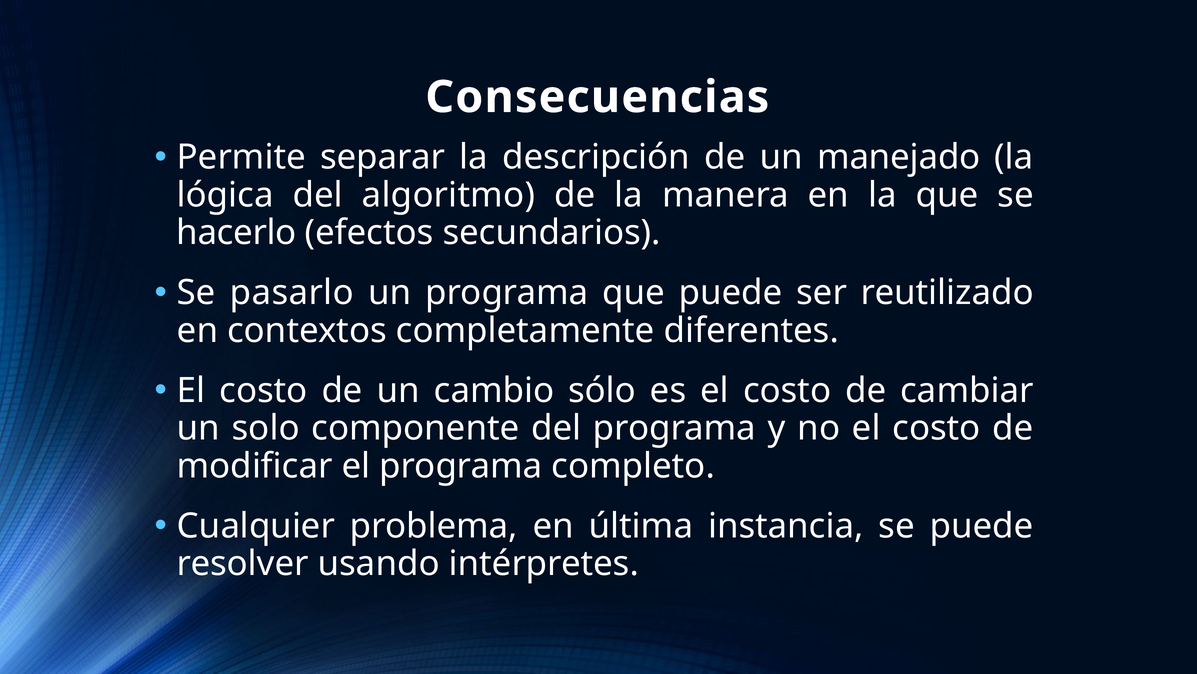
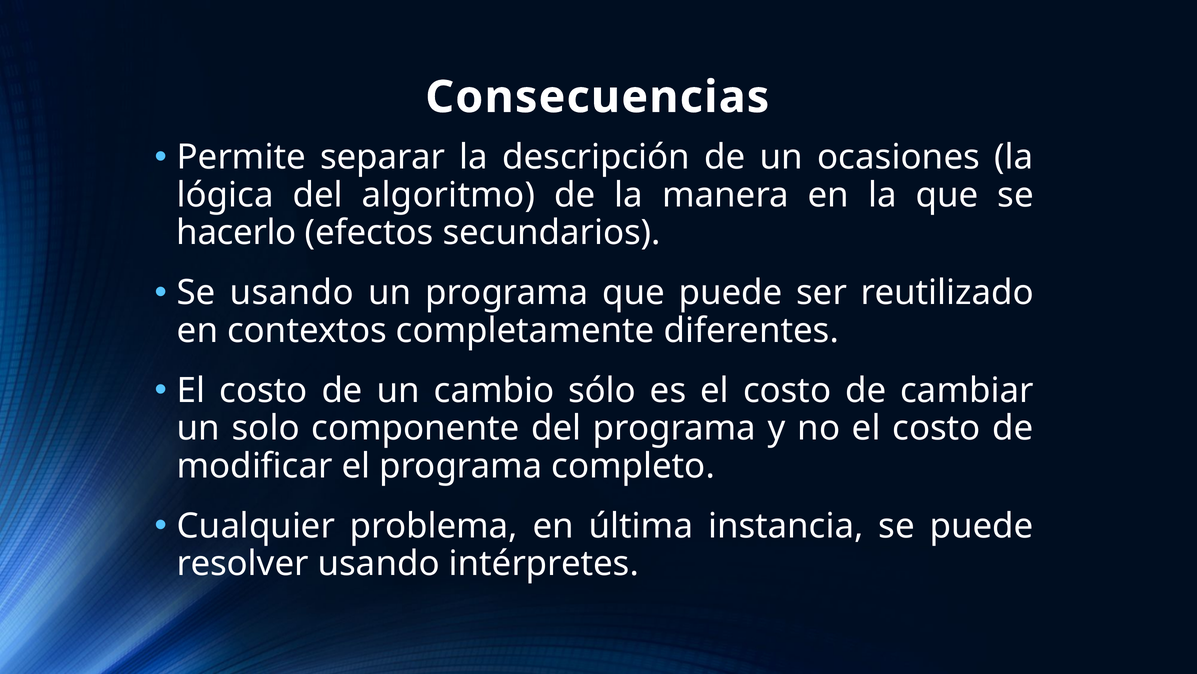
manejado: manejado -> ocasiones (899, 157)
Se pasarlo: pasarlo -> usando (292, 293)
